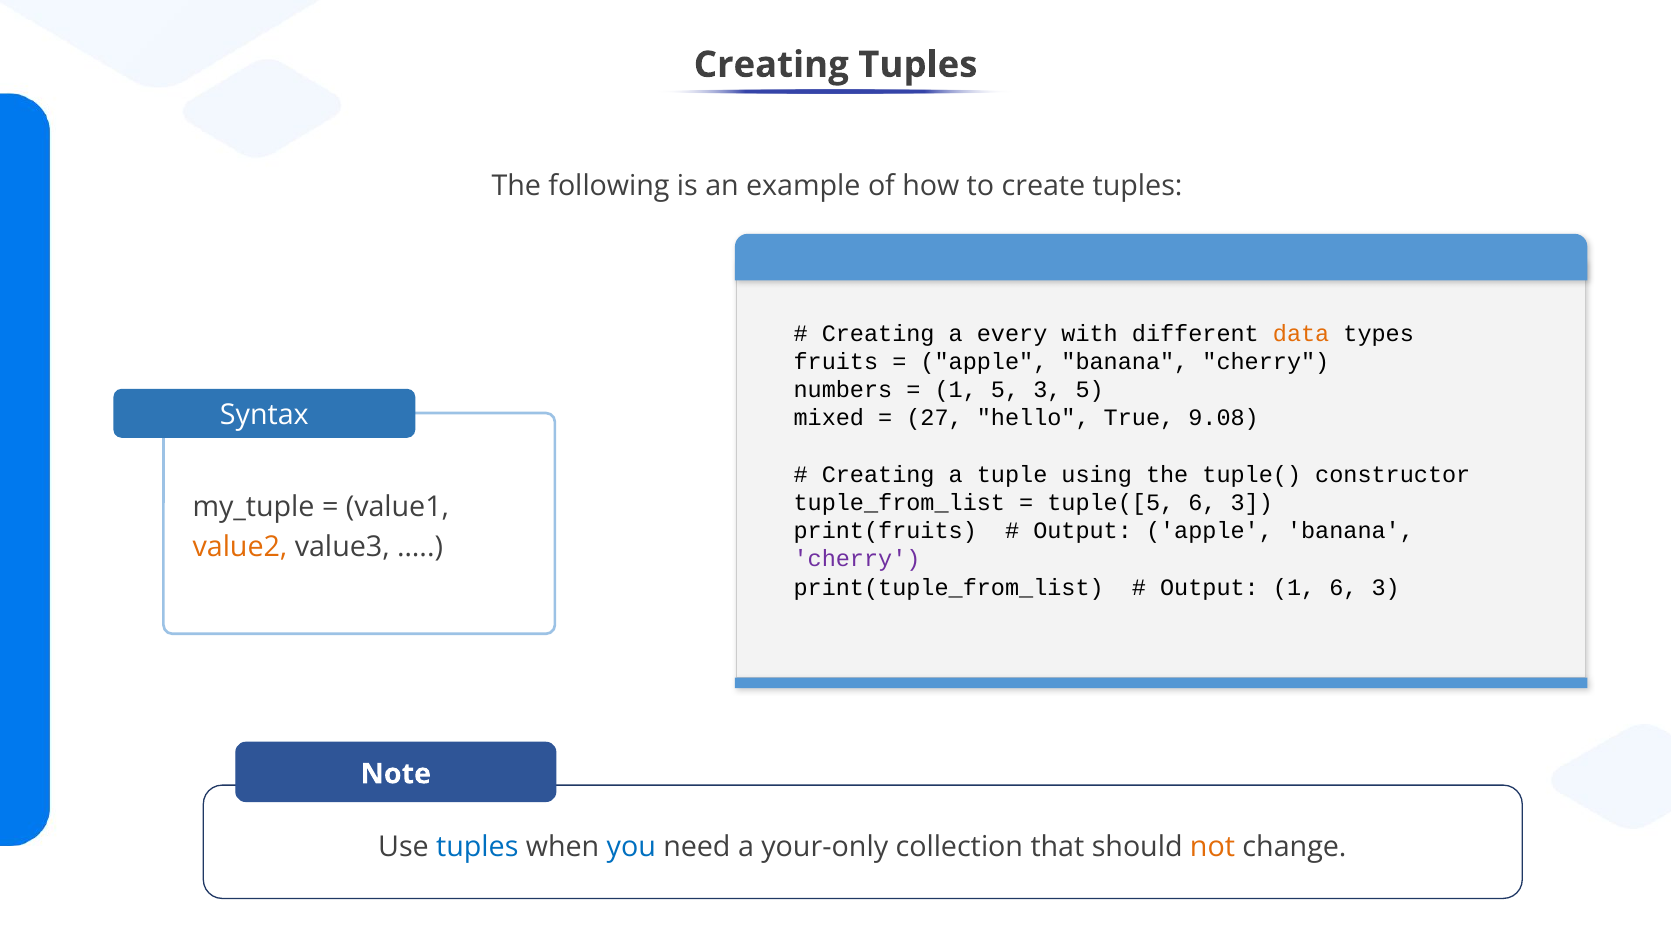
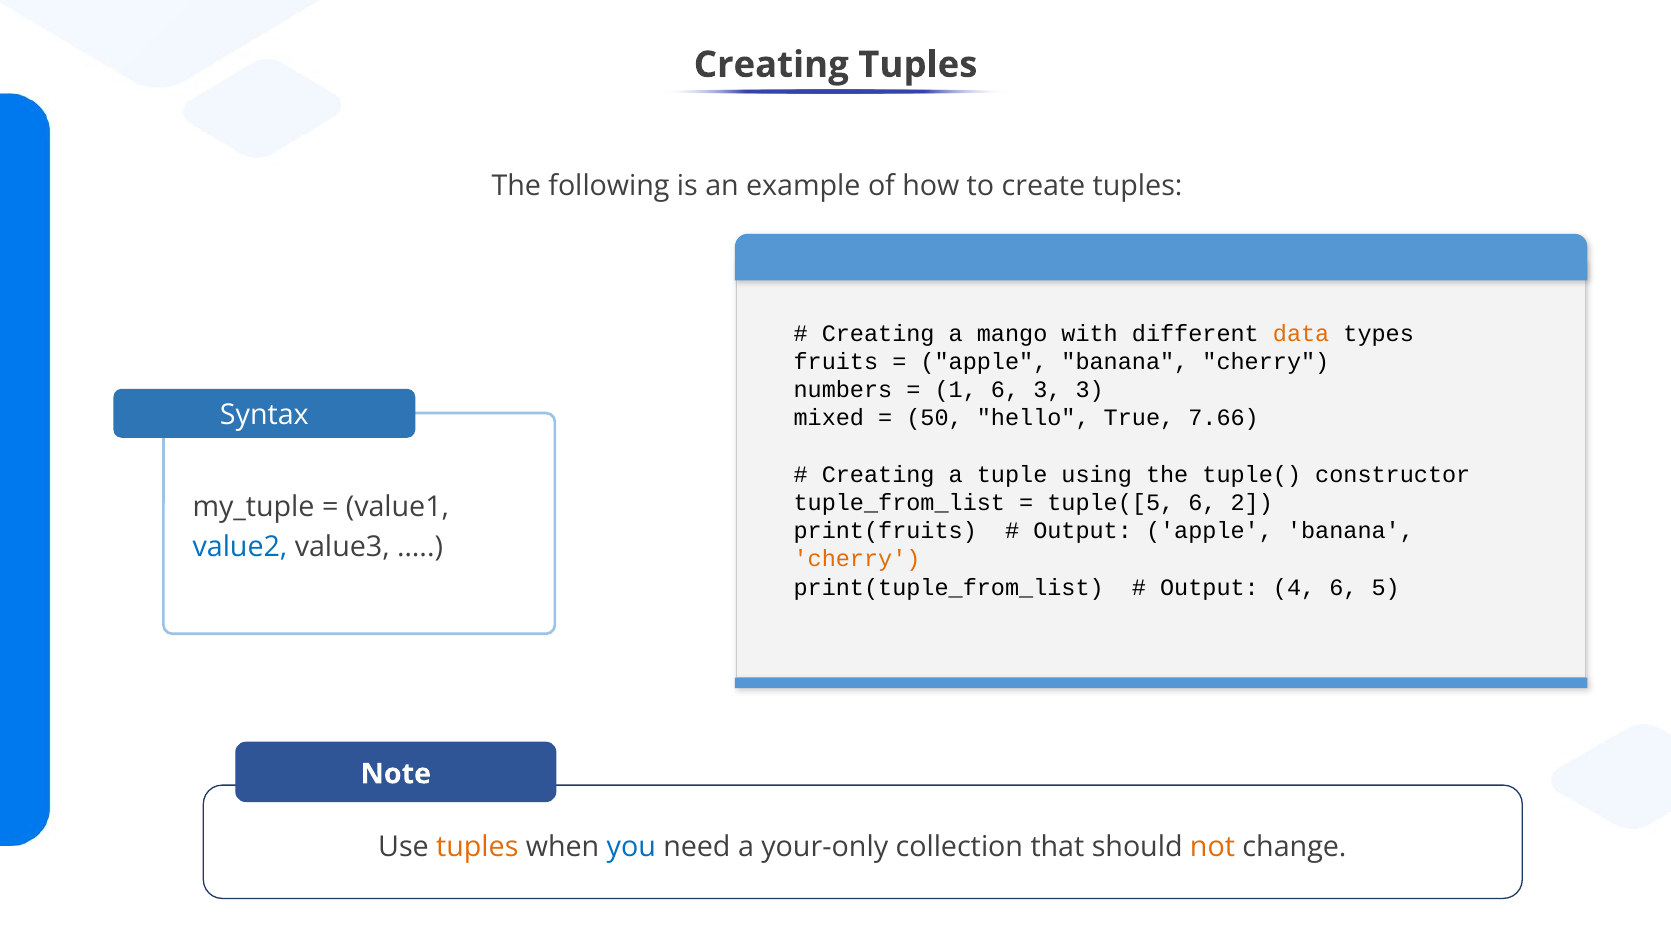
every: every -> mango (1012, 333)
1 5: 5 -> 6 (1005, 390)
3 5: 5 -> 3 (1090, 390)
27: 27 -> 50 (935, 418)
9.08: 9.08 -> 7.66 (1224, 418)
tuple([5 6 3: 3 -> 2 (1252, 503)
value2 colour: orange -> blue (240, 547)
cherry colour: purple -> orange (857, 559)
Output 1: 1 -> 4 (1294, 587)
3: 3 -> 5 (1386, 587)
tuples colour: blue -> orange (477, 847)
